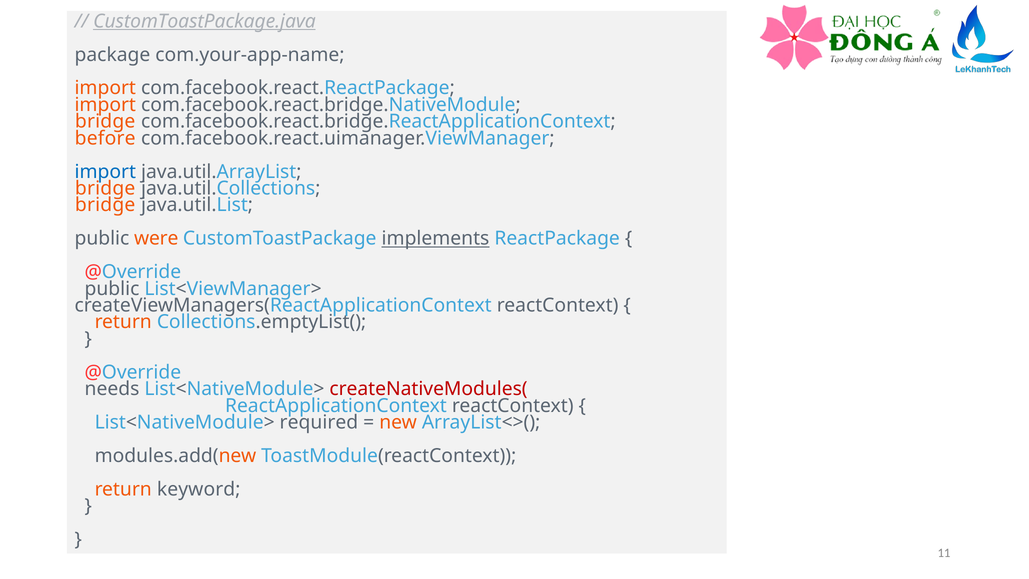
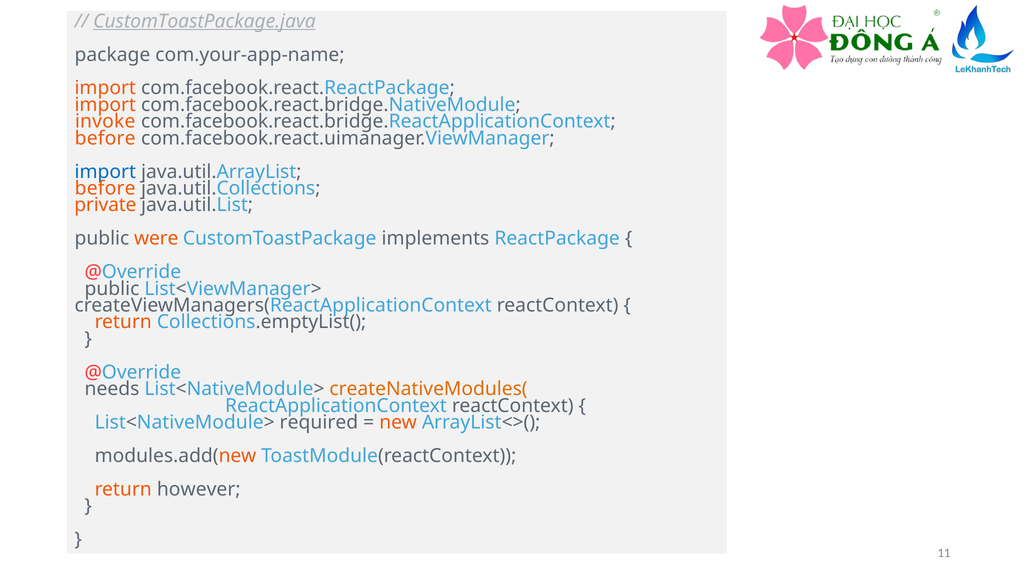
bridge: bridge -> invoke (105, 121)
bridge: bridge -> before (105, 188)
bridge: bridge -> private (105, 205)
implements underline: present -> none (435, 238)
createNativeModules( colour: red -> orange (429, 389)
keyword: keyword -> however (199, 489)
